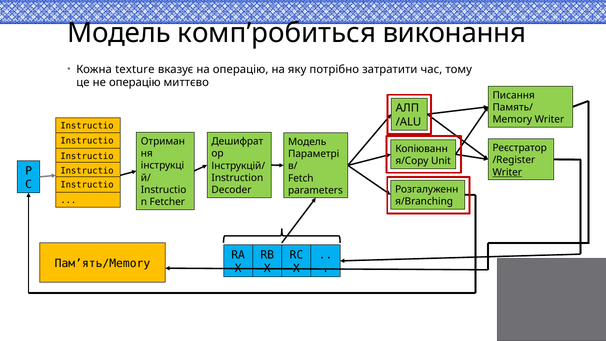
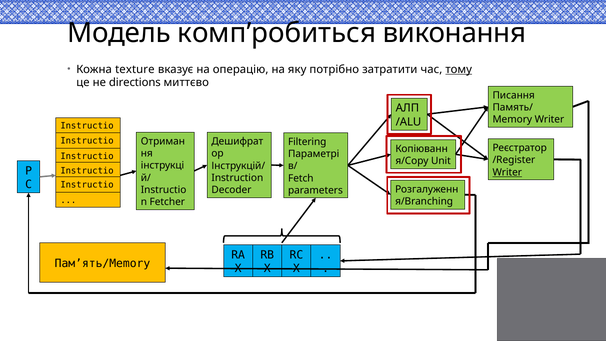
тому underline: none -> present (459, 69)
не операцію: операцію -> directions (135, 82)
Модель: Модель -> Filtering (307, 142)
